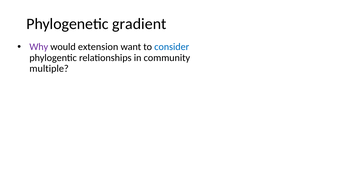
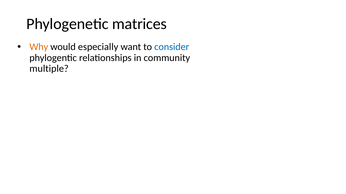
gradient: gradient -> matrices (139, 24)
Why colour: purple -> orange (39, 47)
extension: extension -> especially (98, 47)
